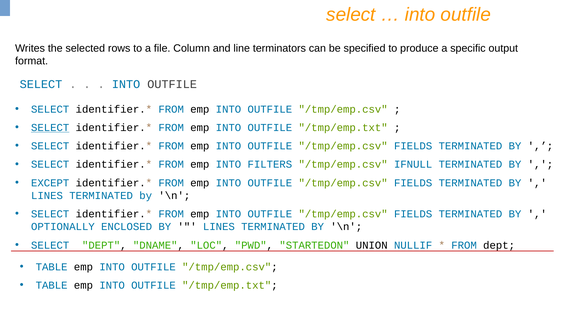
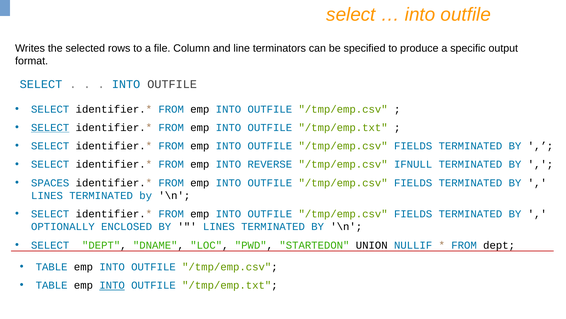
FILTERS: FILTERS -> REVERSE (270, 164)
EXCEPT: EXCEPT -> SPACES (50, 182)
INTO underline: none -> present (112, 285)
